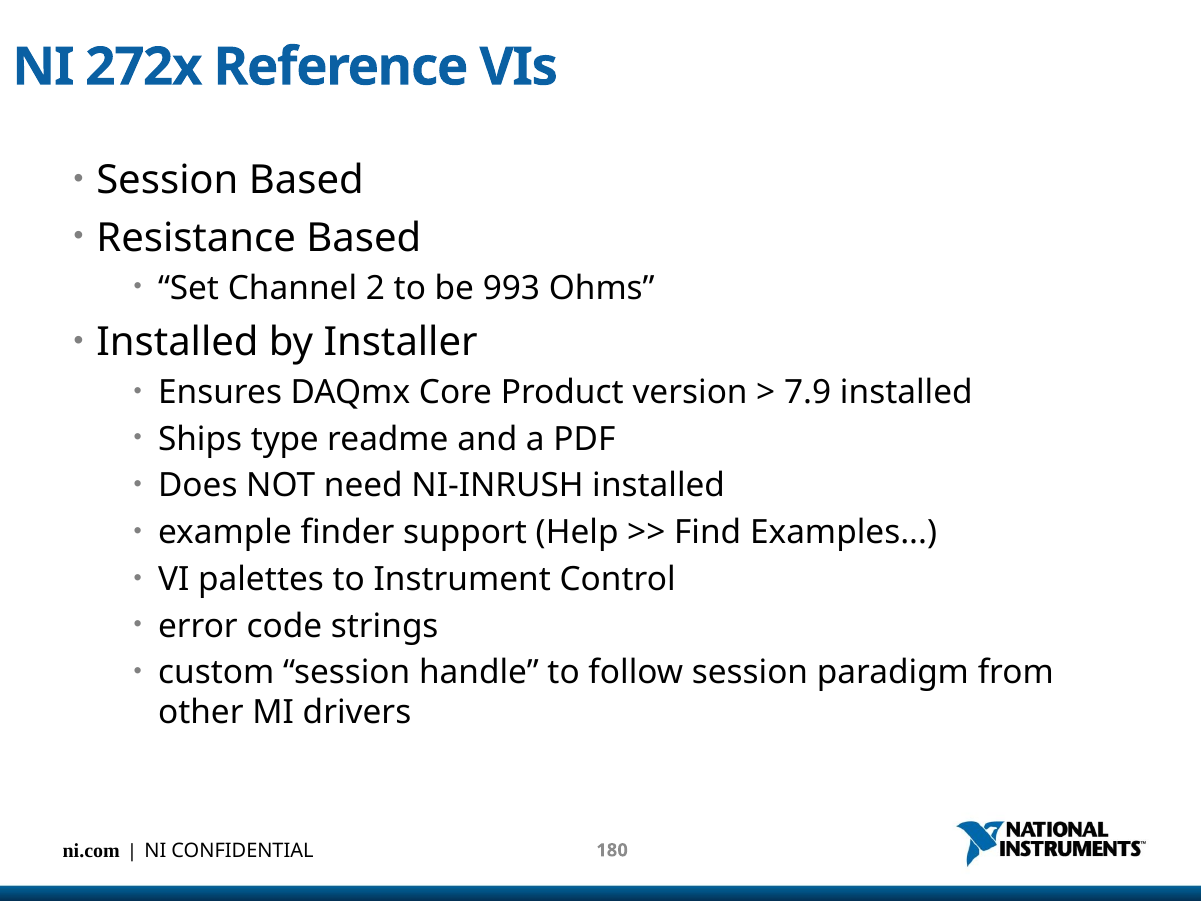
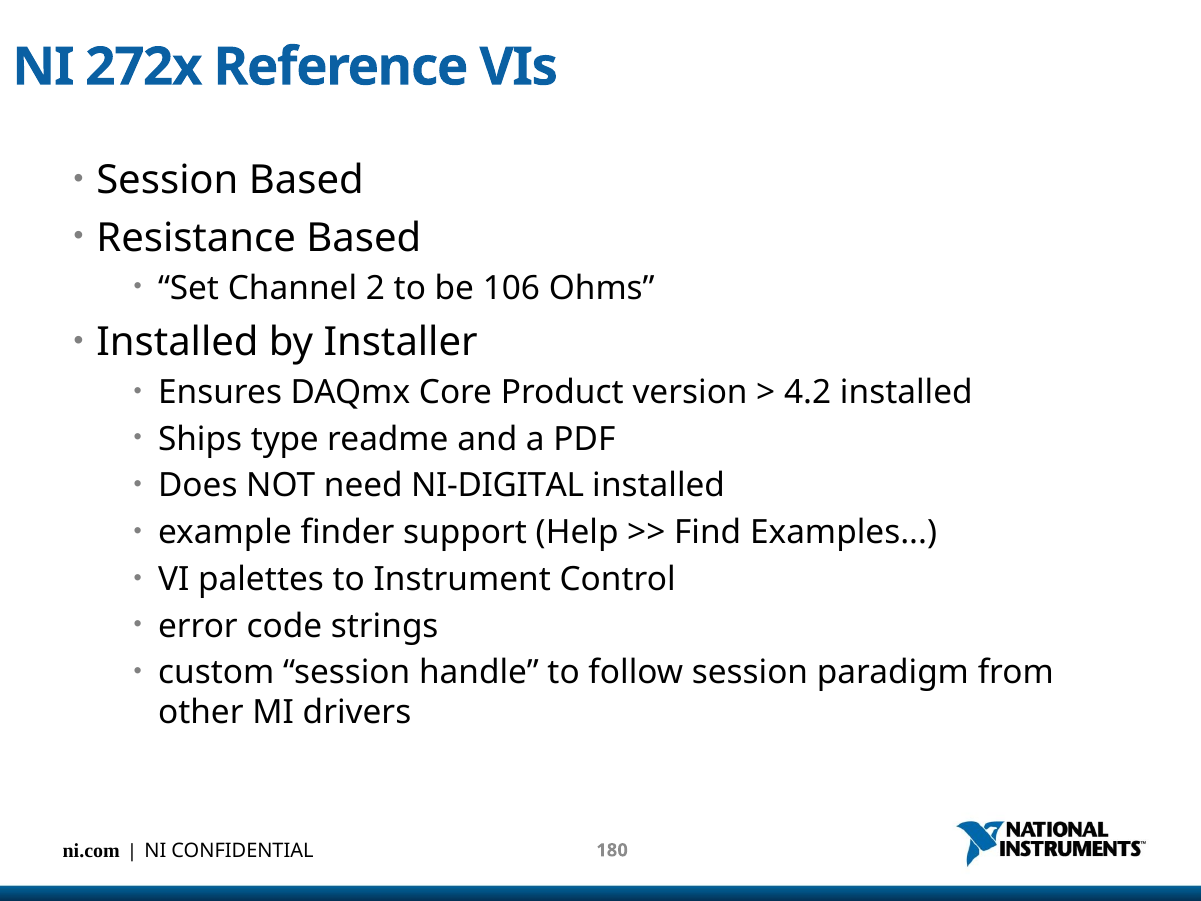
993: 993 -> 106 (511, 288)
7.9: 7.9 -> 4.2 (808, 392)
NI-INRUSH: NI-INRUSH -> NI-DIGITAL (498, 486)
